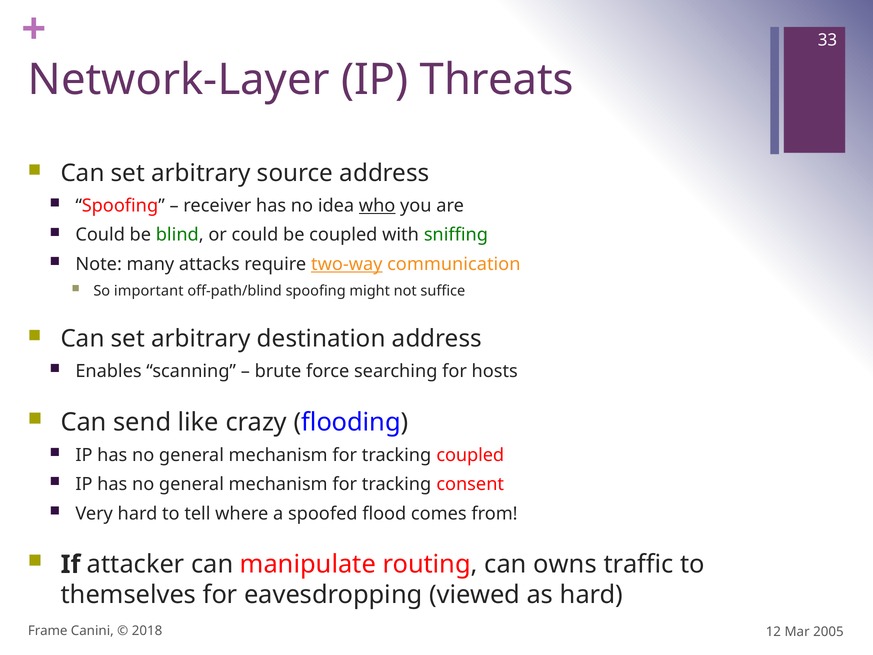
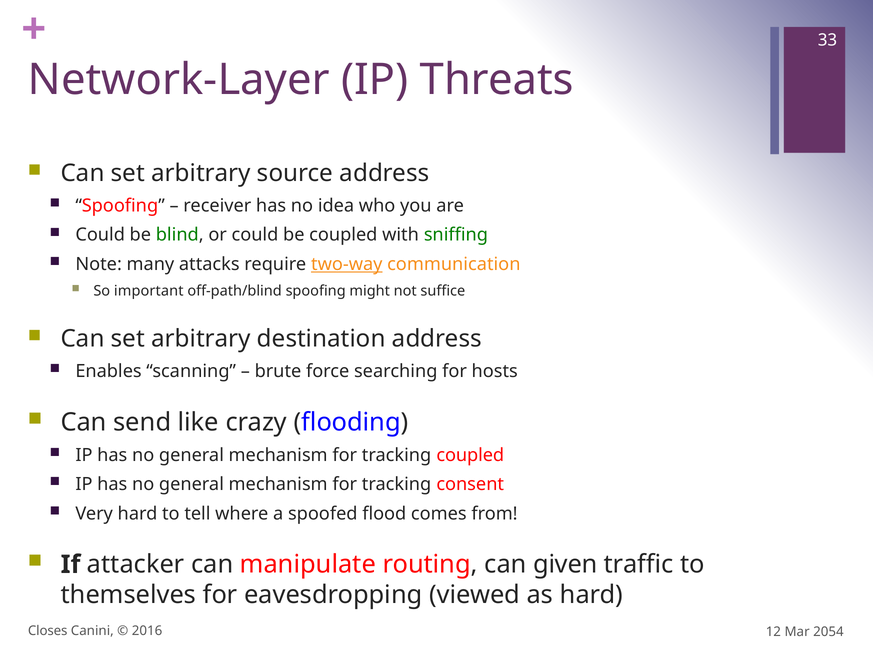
who underline: present -> none (377, 206)
owns: owns -> given (565, 564)
Frame: Frame -> Closes (48, 631)
2018: 2018 -> 2016 (147, 631)
2005: 2005 -> 2054 (828, 632)
